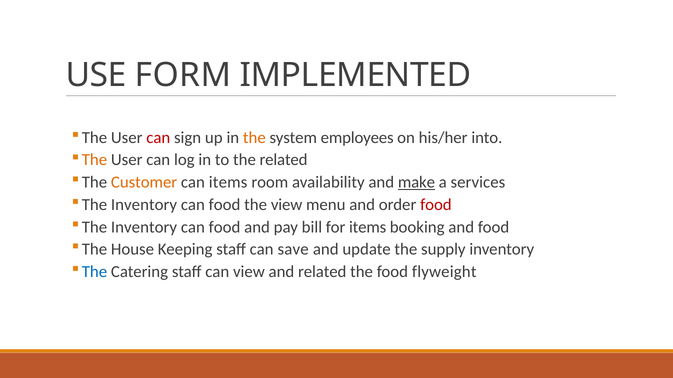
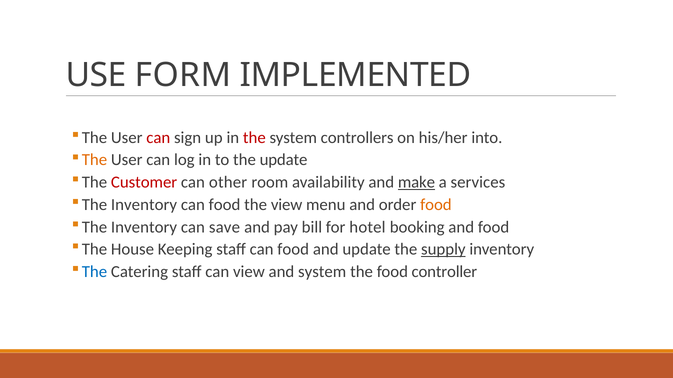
the colour: orange -> red (254, 138)
employees: employees -> controllers (357, 138)
the related: related -> update (284, 160)
Customer colour: orange -> red (144, 183)
can items: items -> other (228, 183)
food colour: red -> orange (436, 205)
food: food -> save (224, 227)
for items: items -> hotel (367, 227)
staff can save: save -> food (293, 250)
supply underline: none -> present (443, 250)
and related: related -> system (322, 272)
flyweight: flyweight -> controller (444, 272)
